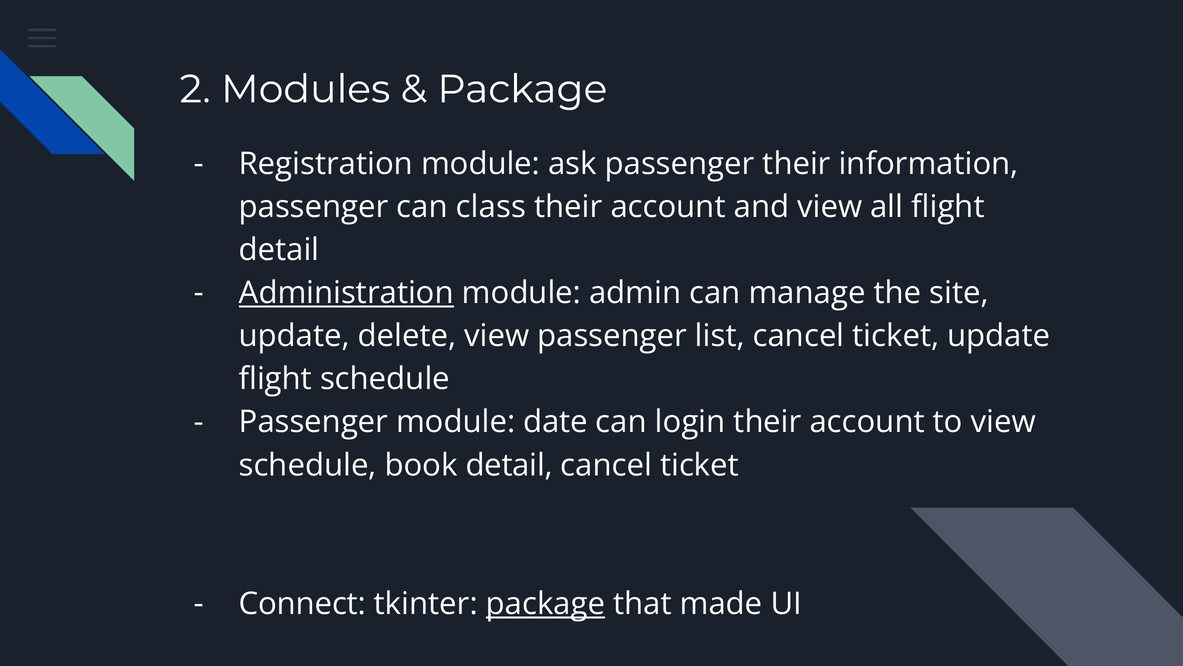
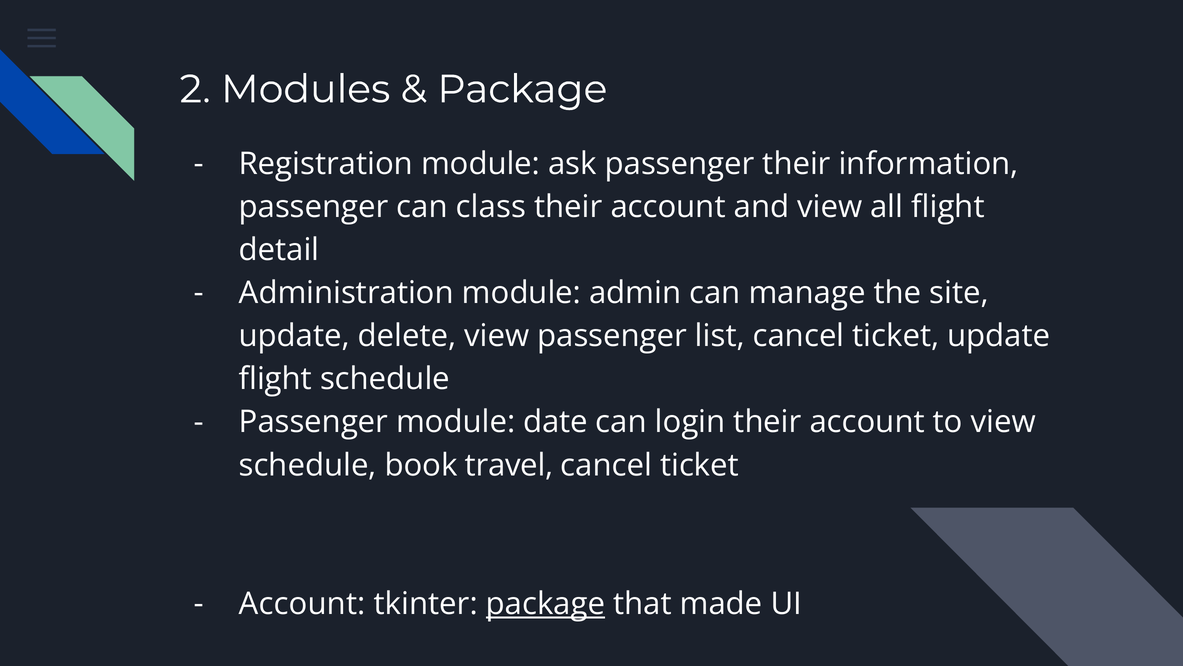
Administration underline: present -> none (346, 293)
book detail: detail -> travel (509, 465)
Connect: Connect -> Account (302, 603)
